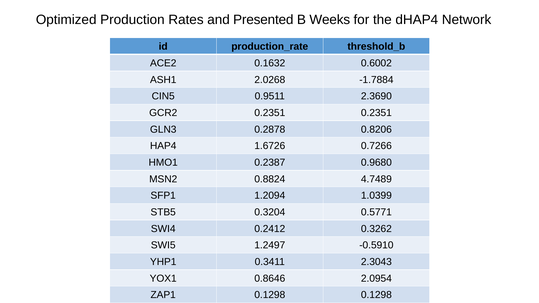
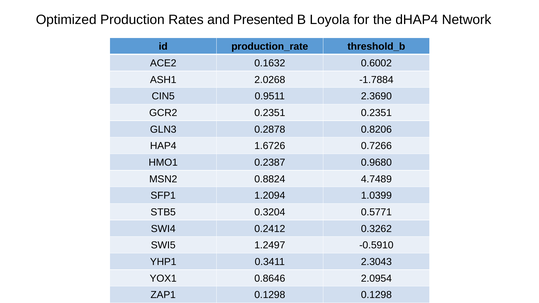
Weeks: Weeks -> Loyola (330, 20)
